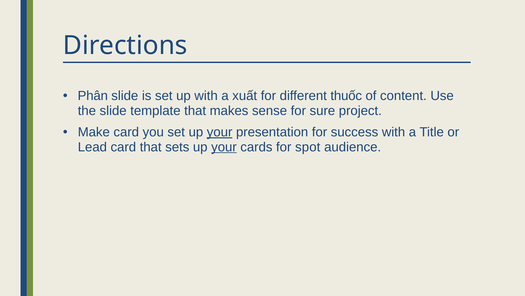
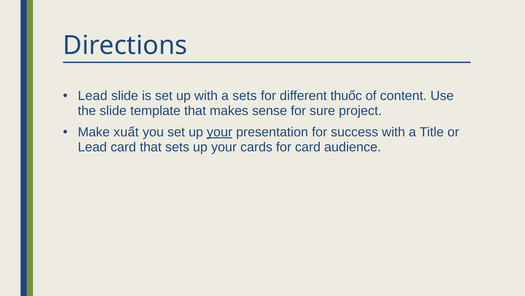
Phân: Phân -> Lead (93, 96)
a xuất: xuất -> sets (245, 96)
Make card: card -> xuất (126, 132)
your underline: present -> none (224, 147)
for spot: spot -> card (308, 147)
